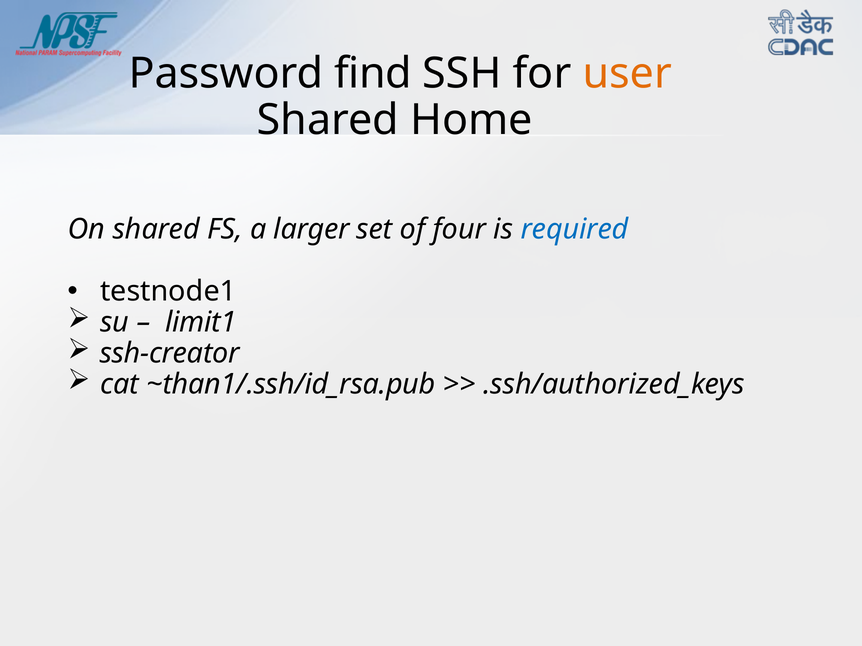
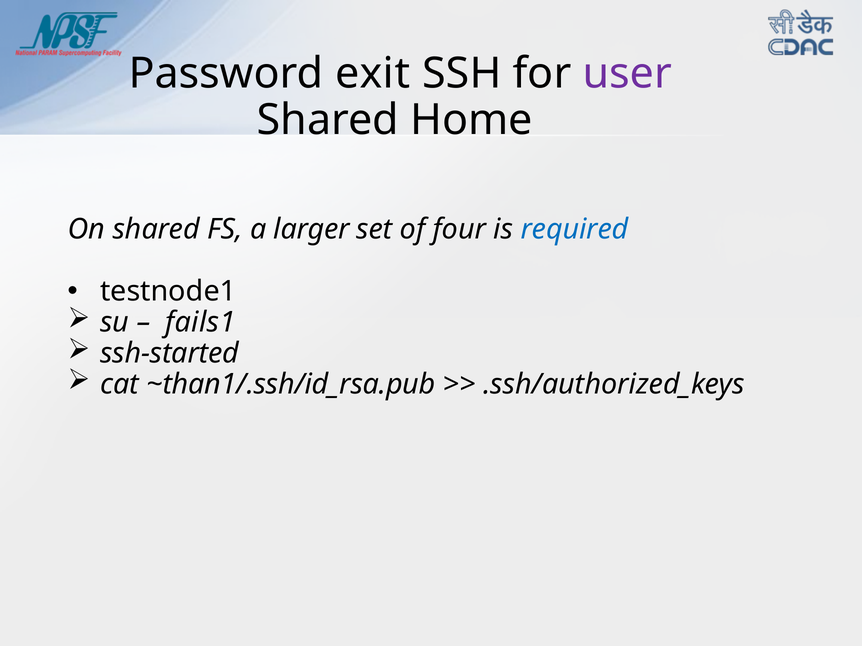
find: find -> exit (373, 74)
user colour: orange -> purple (627, 74)
limit1: limit1 -> fails1 (200, 323)
ssh-creator: ssh-creator -> ssh-started (170, 354)
